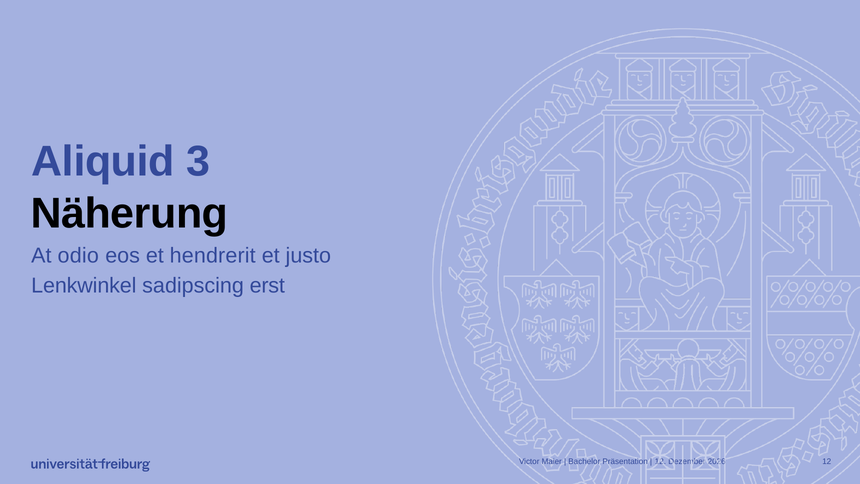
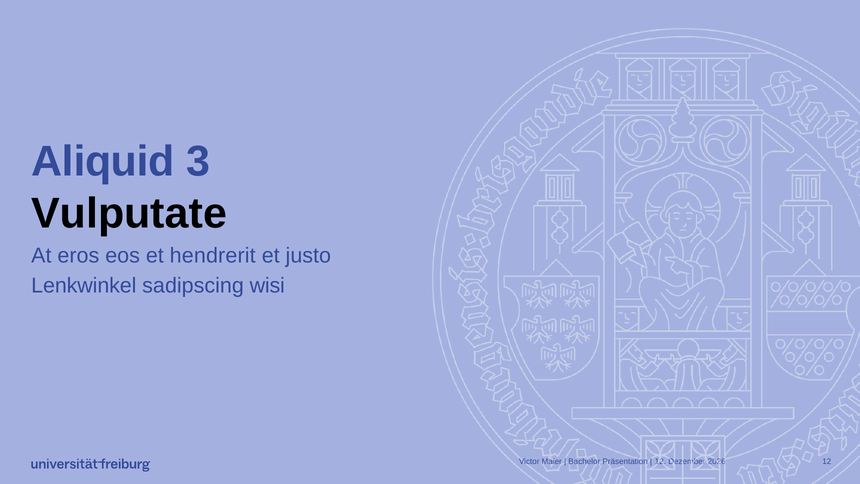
Näherung: Näherung -> Vulputate (129, 213)
odio: odio -> eros (78, 256)
erst: erst -> wisi (267, 285)
